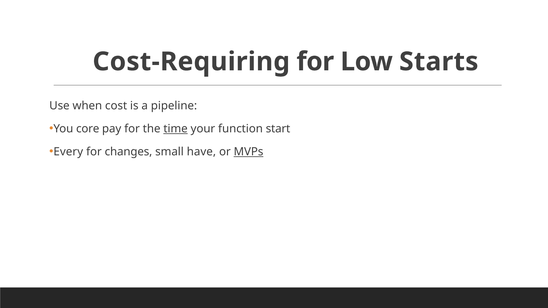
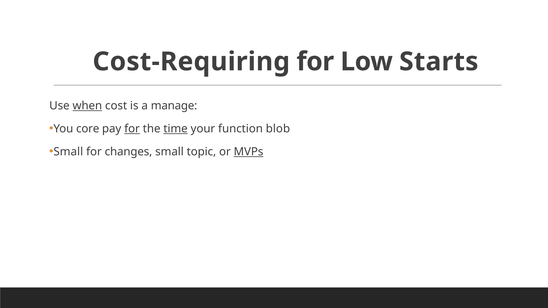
when underline: none -> present (87, 106)
pipeline: pipeline -> manage (174, 106)
for underline: none -> present (132, 129)
start: start -> blob (278, 129)
Every: Every -> Small (68, 152)
have: have -> topic (201, 152)
